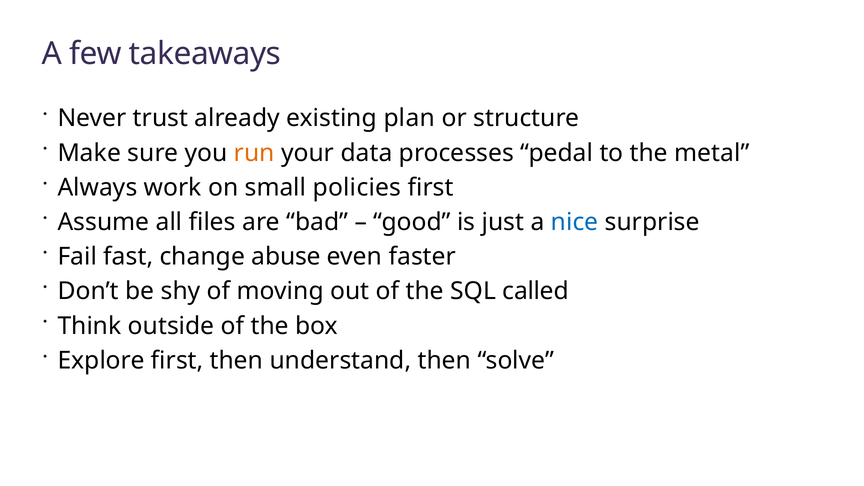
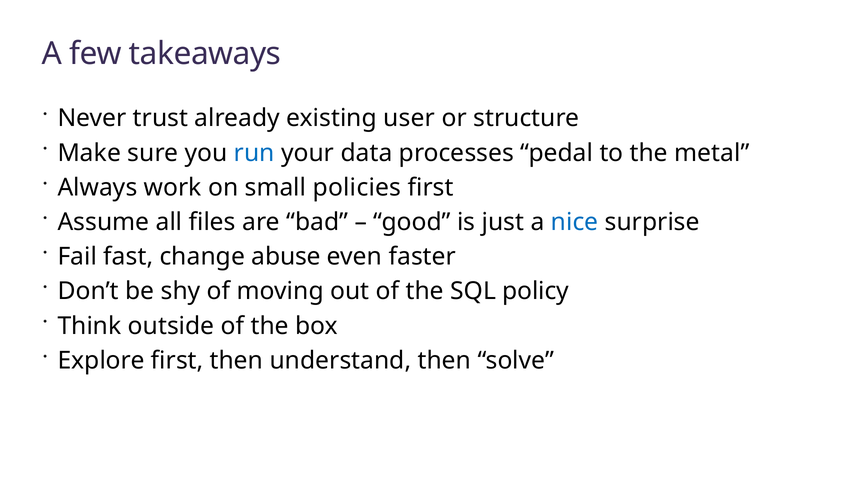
plan: plan -> user (409, 118)
run colour: orange -> blue (254, 153)
called: called -> policy (536, 291)
